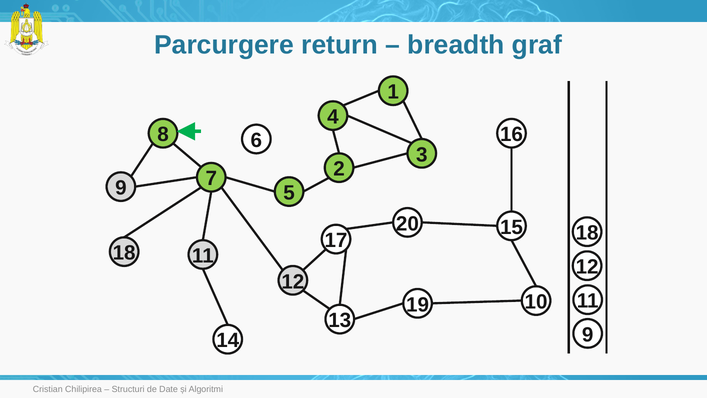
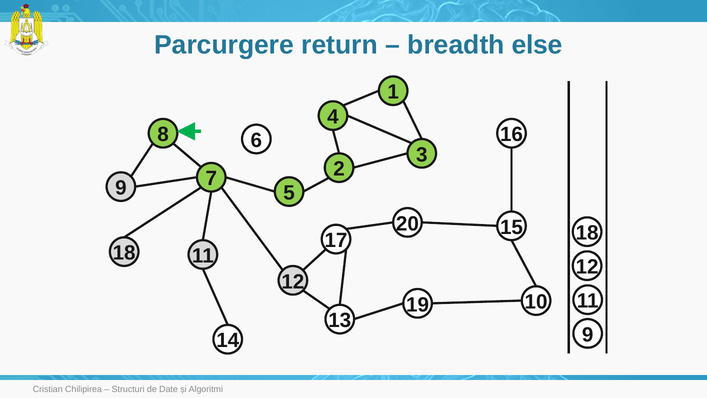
graf: graf -> else (537, 45)
